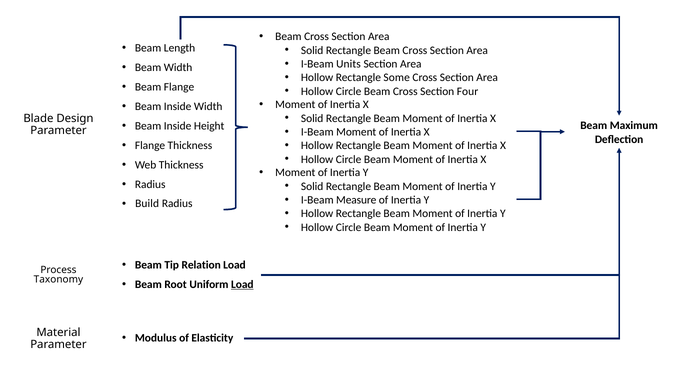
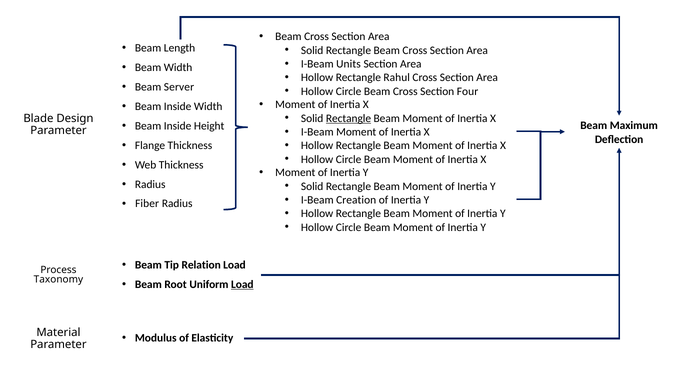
Some: Some -> Rahul (397, 78)
Beam Flange: Flange -> Server (179, 87)
Rectangle underline: none -> present (348, 118)
Measure: Measure -> Creation (356, 200)
Build: Build -> Fiber (147, 204)
